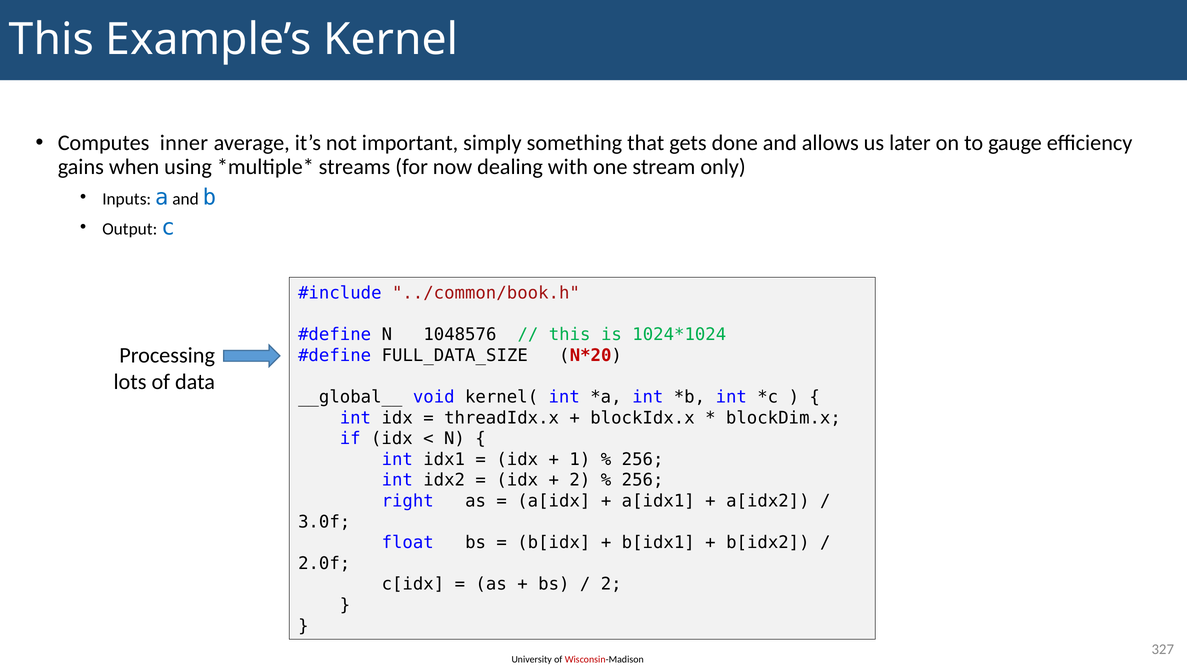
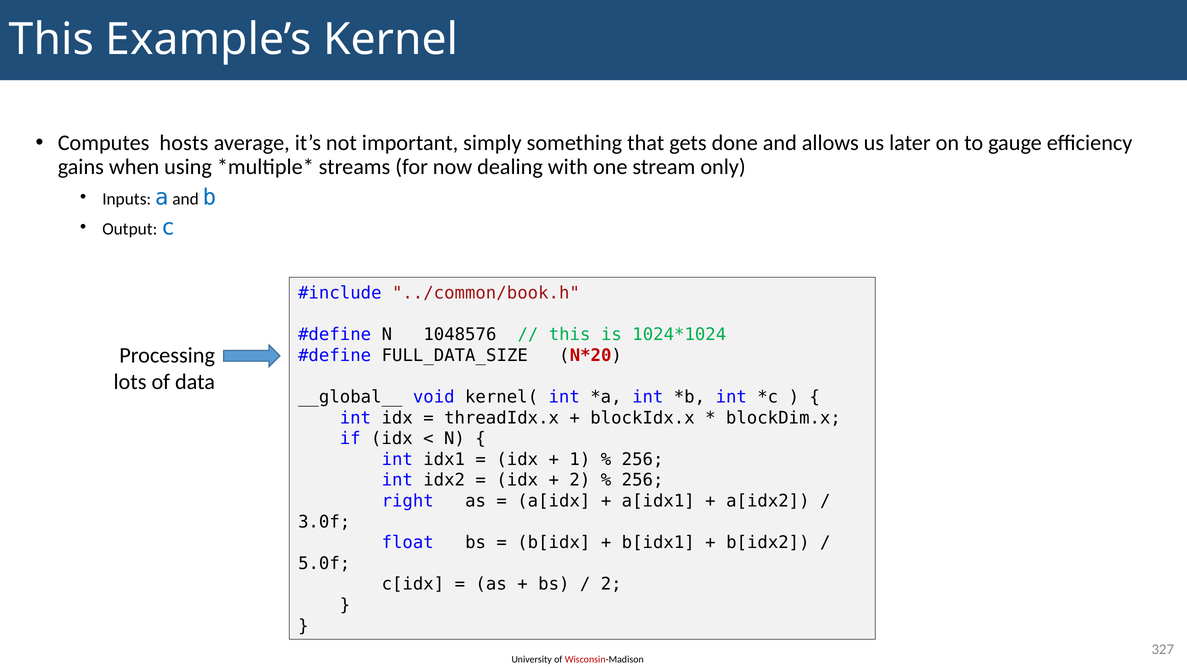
inner: inner -> hosts (184, 143)
2.0f: 2.0f -> 5.0f (324, 563)
